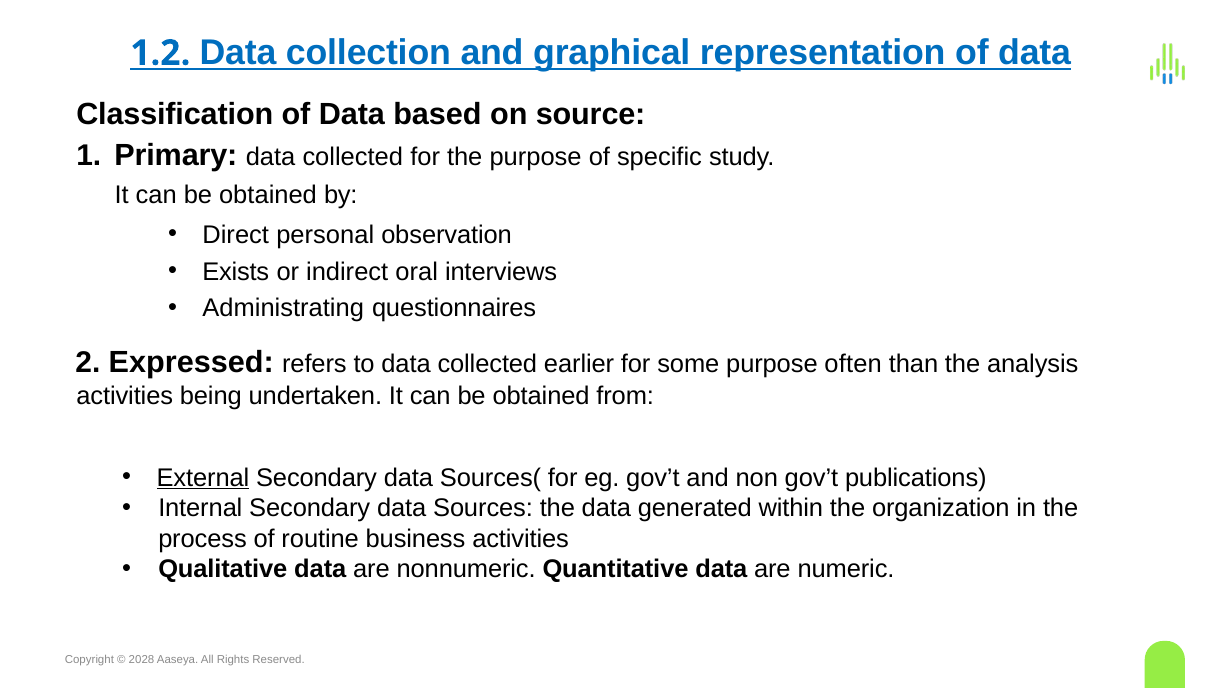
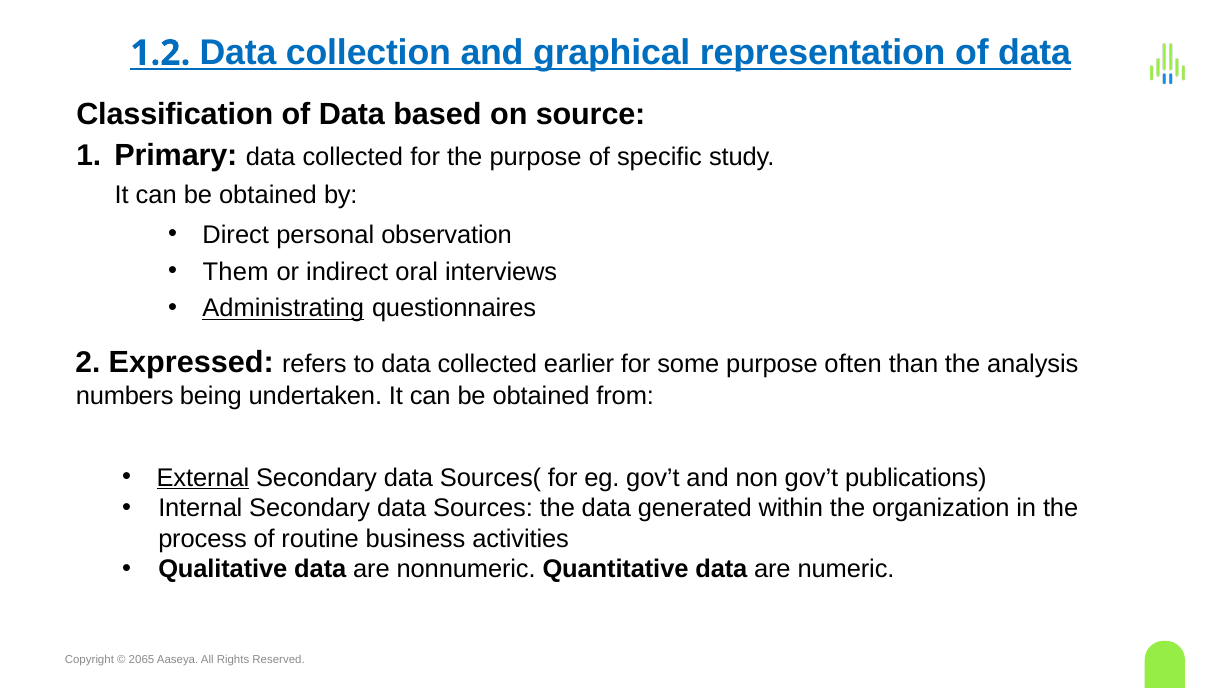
Exists: Exists -> Them (236, 272)
Administrating underline: none -> present (283, 309)
activities: activities -> numbers (125, 396)
2028: 2028 -> 2065 (142, 660)
